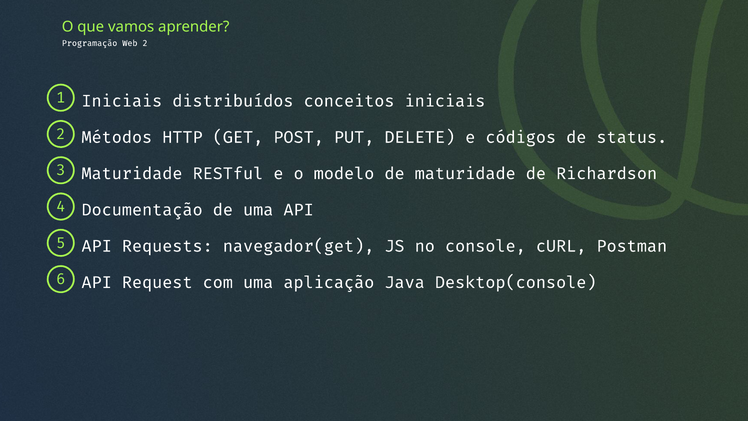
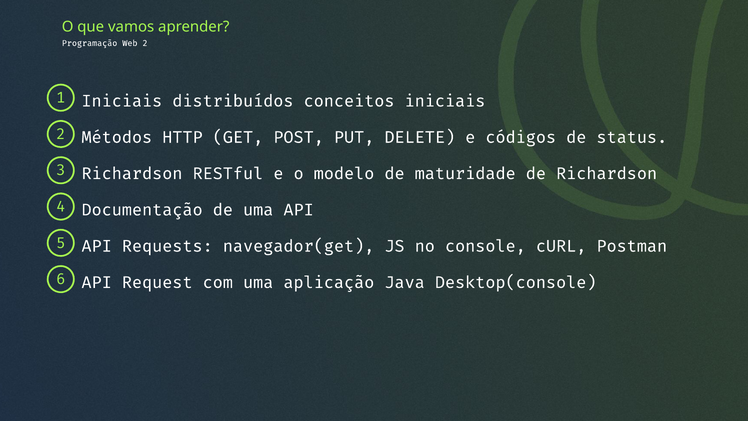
3 Maturidade: Maturidade -> Richardson (132, 173)
